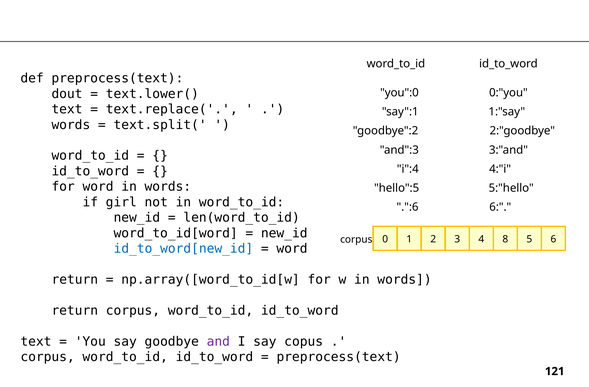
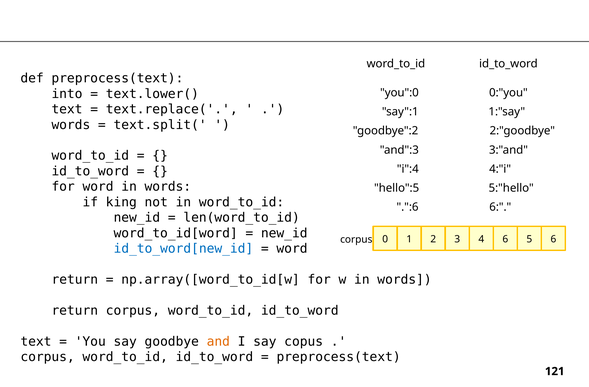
dout: dout -> into (67, 94)
girl: girl -> king (121, 202)
4 8: 8 -> 6 (505, 239)
and colour: purple -> orange (218, 341)
